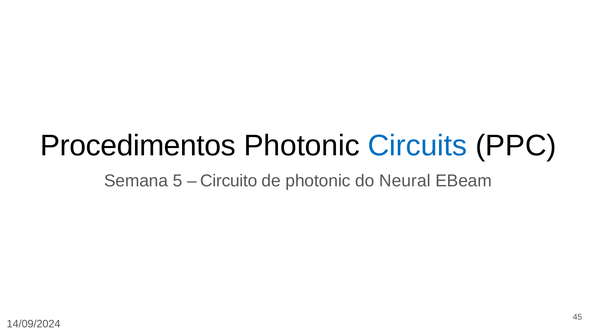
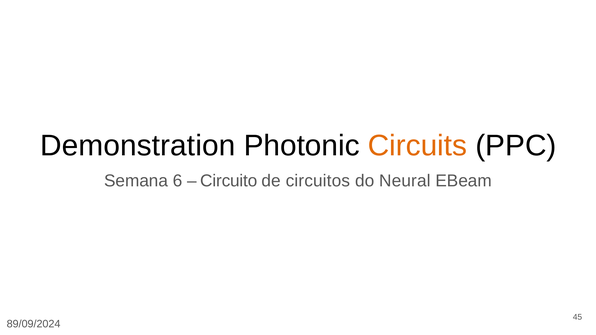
Procedimentos: Procedimentos -> Demonstration (138, 146)
Circuits colour: blue -> orange (417, 146)
5: 5 -> 6 (178, 181)
de photonic: photonic -> circuitos (318, 181)
14/09/2024: 14/09/2024 -> 89/09/2024 (34, 324)
